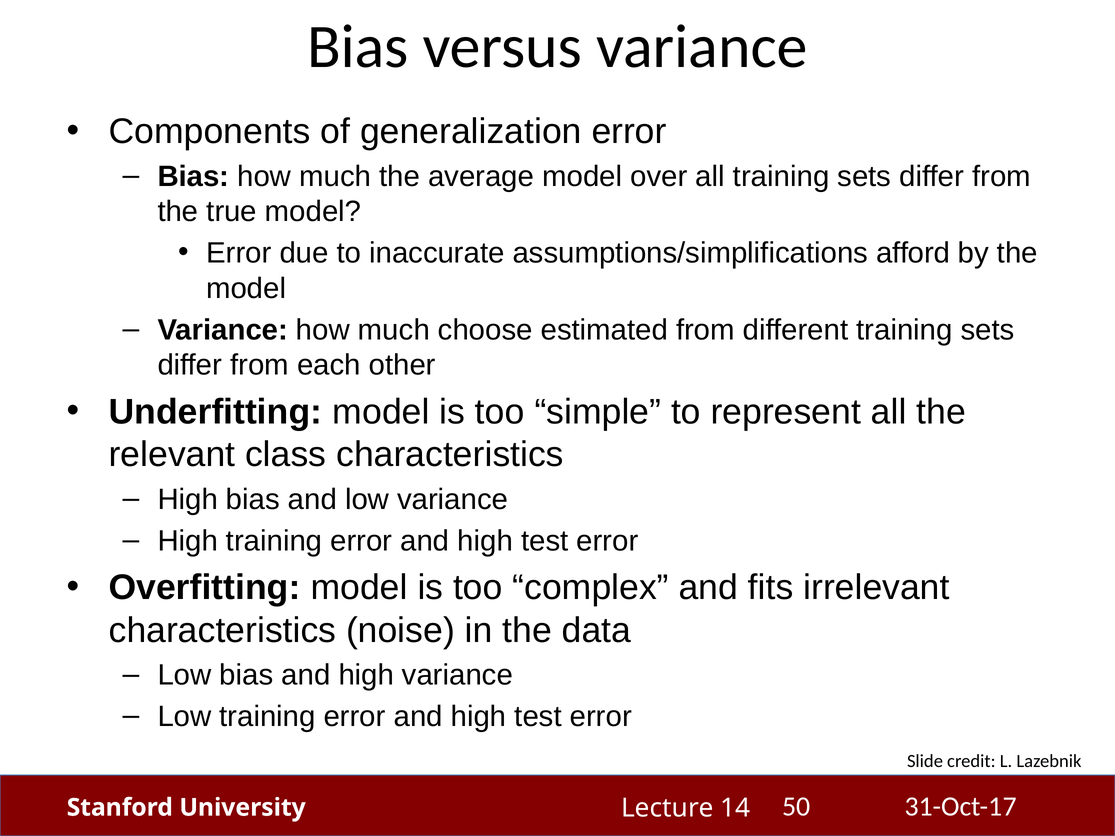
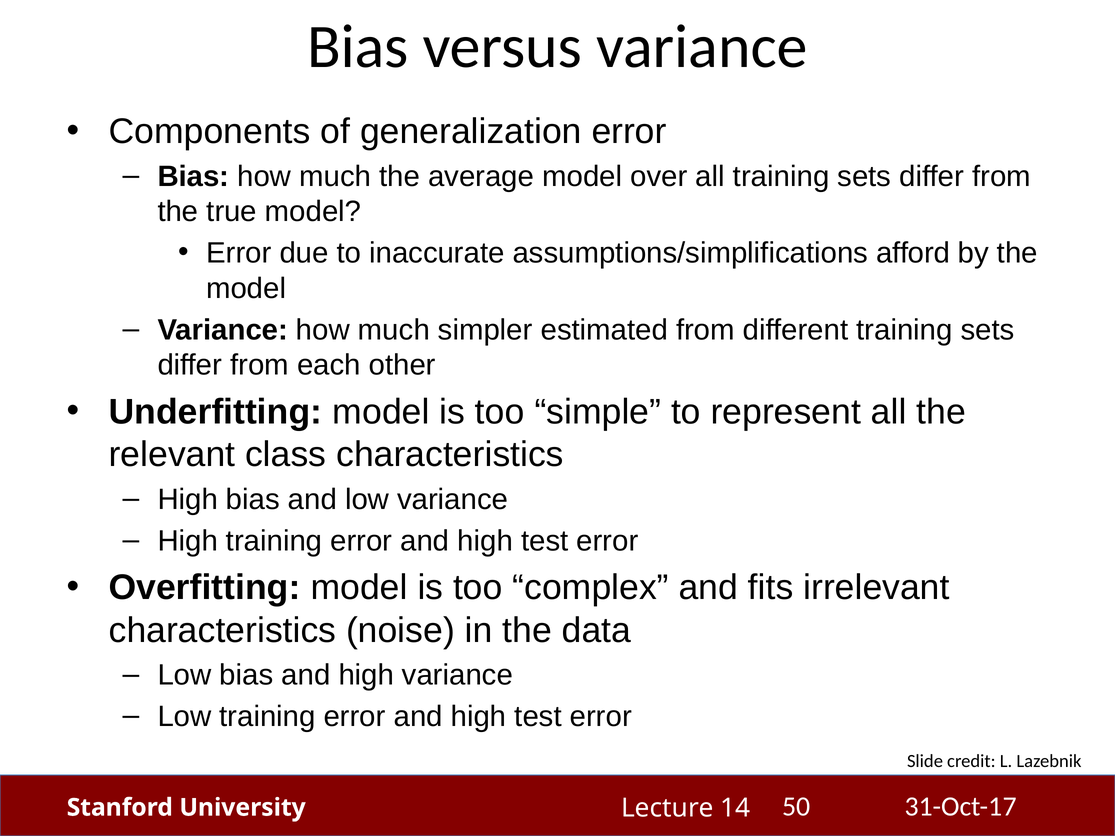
choose: choose -> simpler (485, 330)
